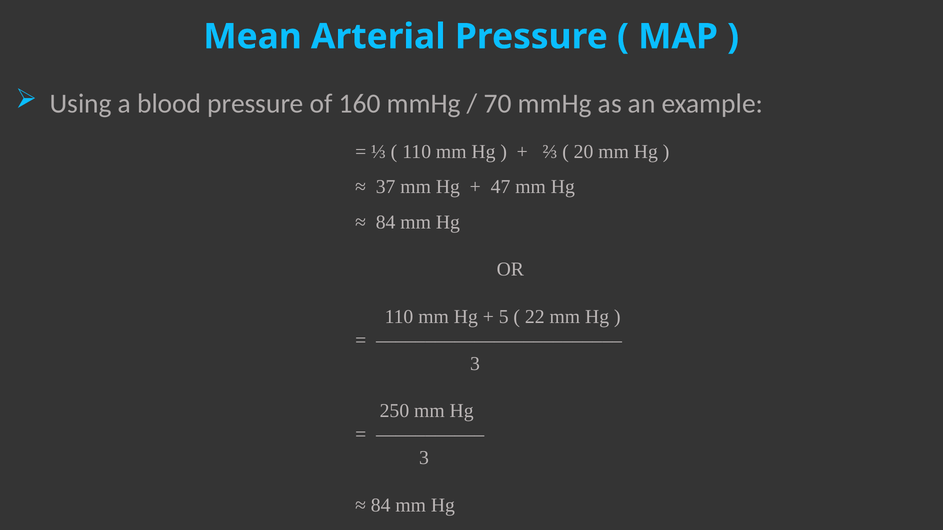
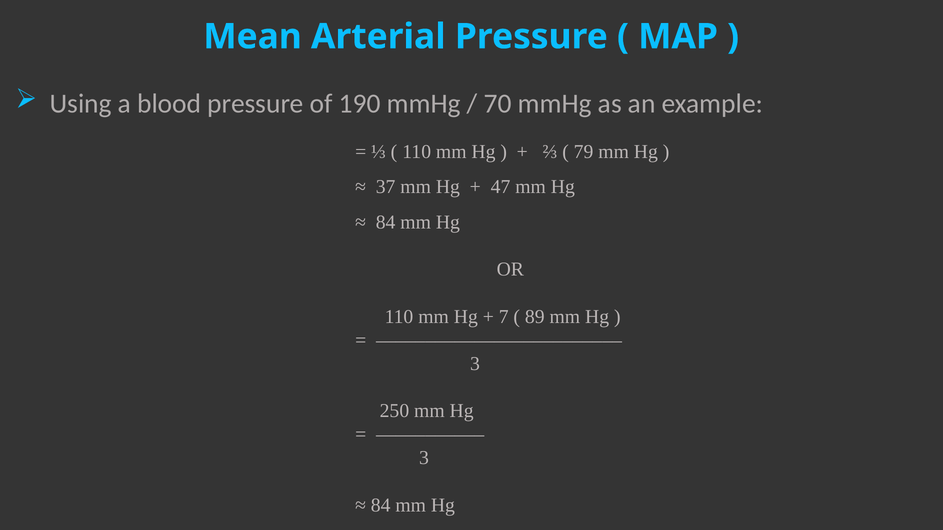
160: 160 -> 190 (360, 104)
20: 20 -> 79 (584, 152)
5: 5 -> 7 (504, 317)
22: 22 -> 89 (535, 317)
